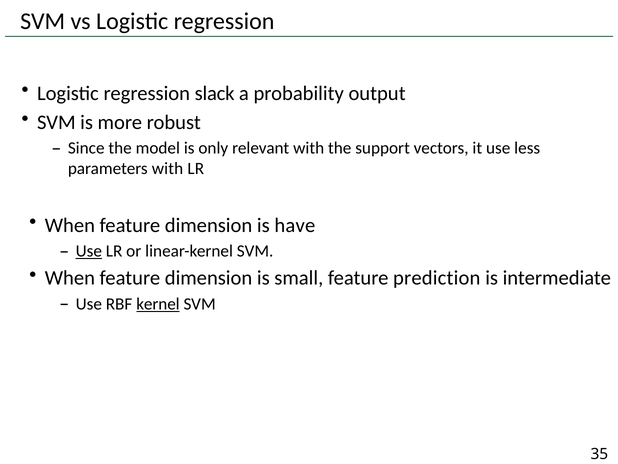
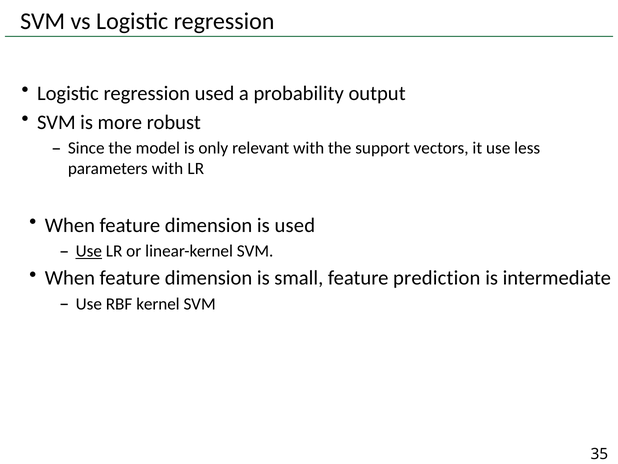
regression slack: slack -> used (215, 93)
is have: have -> used (295, 225)
kernel underline: present -> none (158, 304)
